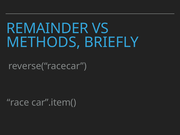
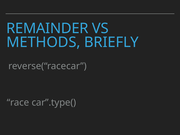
car”.item(: car”.item( -> car”.type( (54, 102)
